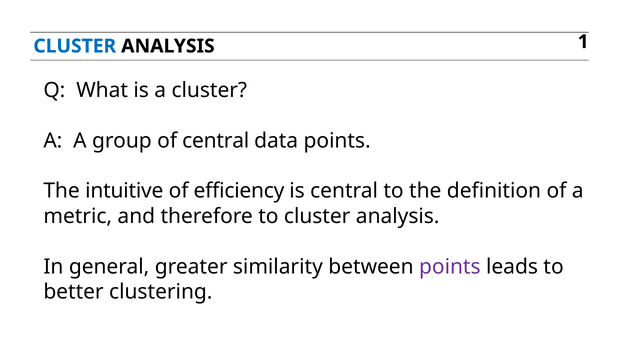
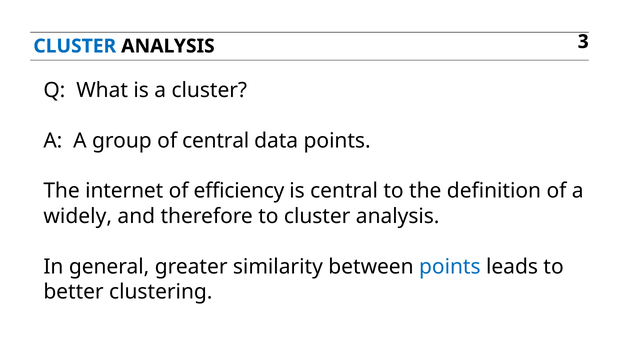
1: 1 -> 3 (583, 42)
intuitive: intuitive -> internet (124, 191)
metric: metric -> widely (78, 216)
points colour: purple -> blue (450, 266)
